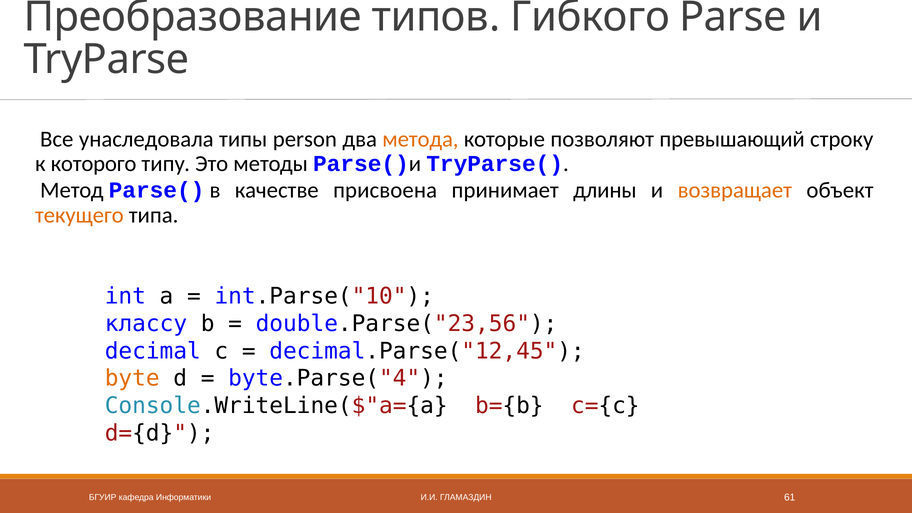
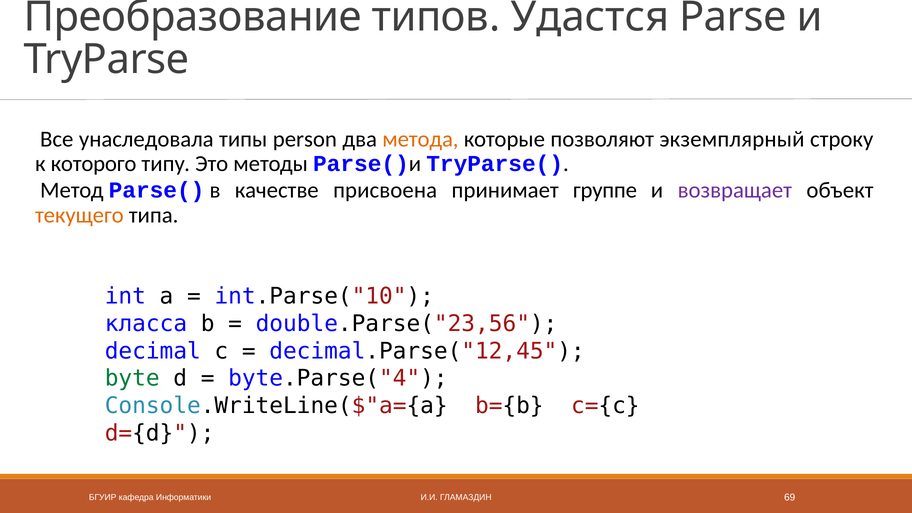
Гибкого: Гибкого -> Удастся (590, 17)
превышающий: превышающий -> экземплярный (732, 139)
длины: длины -> группе (605, 190)
возвращает colour: orange -> purple (735, 190)
классу: классу -> класса (146, 324)
byte colour: orange -> green (132, 378)
61: 61 -> 69 (790, 498)
